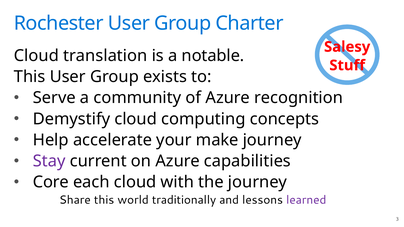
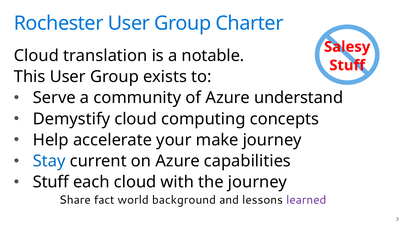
recognition: recognition -> understand (299, 98)
Stay colour: purple -> blue (49, 161)
Core: Core -> Stuff (51, 182)
Share this: this -> fact (104, 200)
traditionally: traditionally -> background (184, 200)
